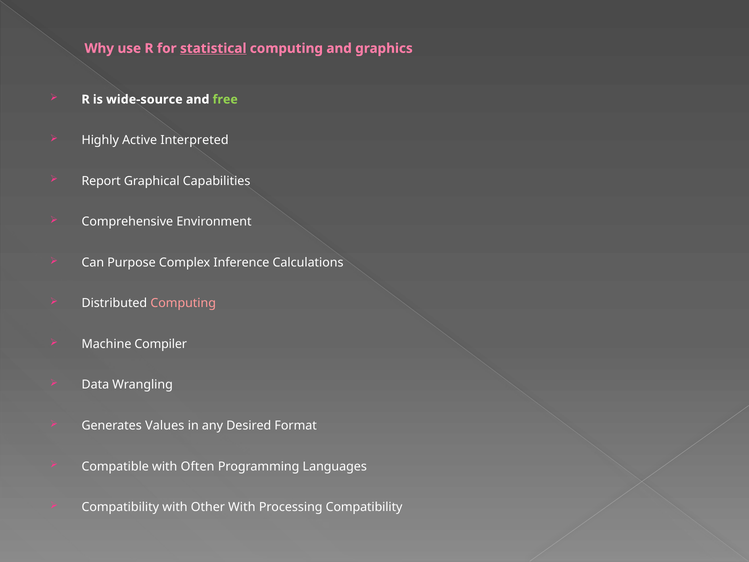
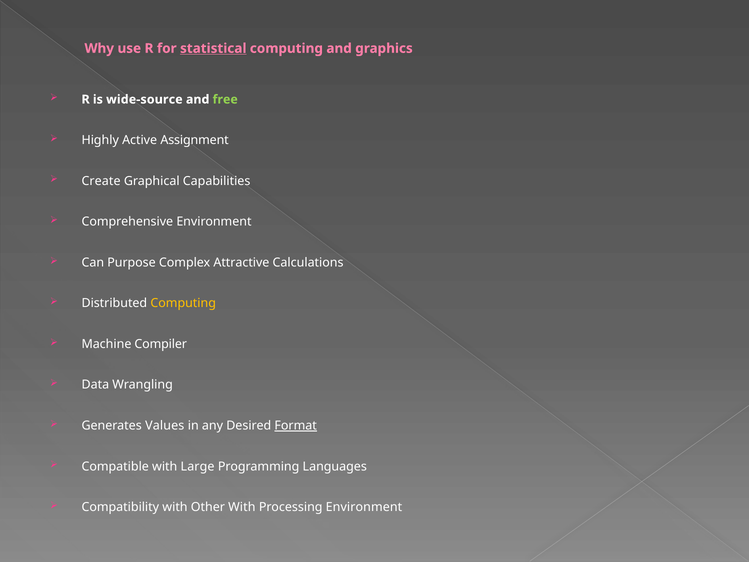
Interpreted: Interpreted -> Assignment (195, 140)
Report: Report -> Create (101, 181)
Inference: Inference -> Attractive (241, 262)
Computing colour: pink -> yellow (183, 303)
Format underline: none -> present (296, 425)
Often: Often -> Large (198, 466)
Processing Compatibility: Compatibility -> Environment (364, 507)
